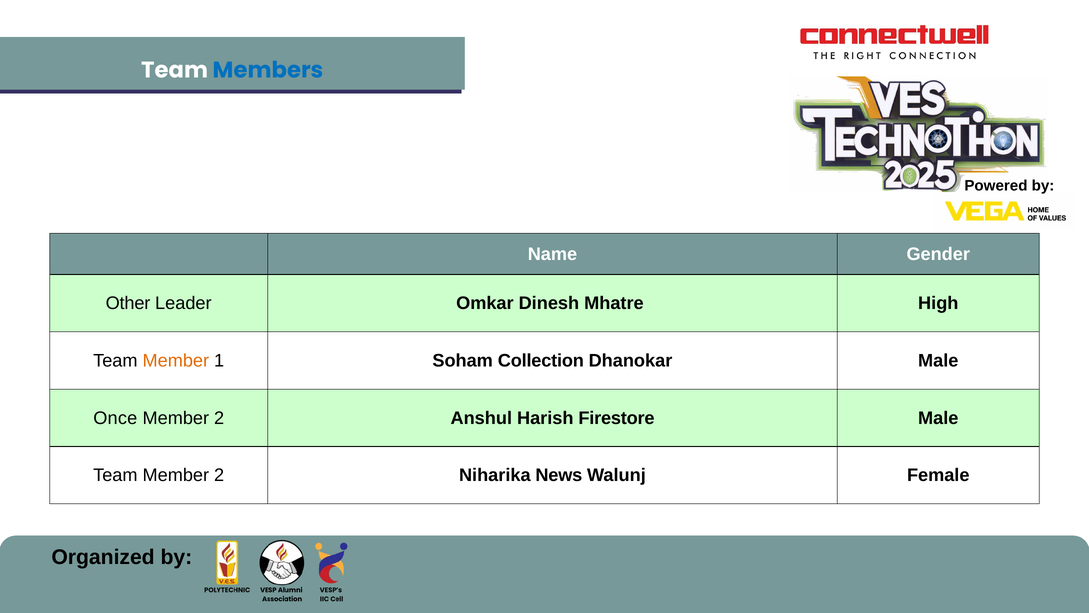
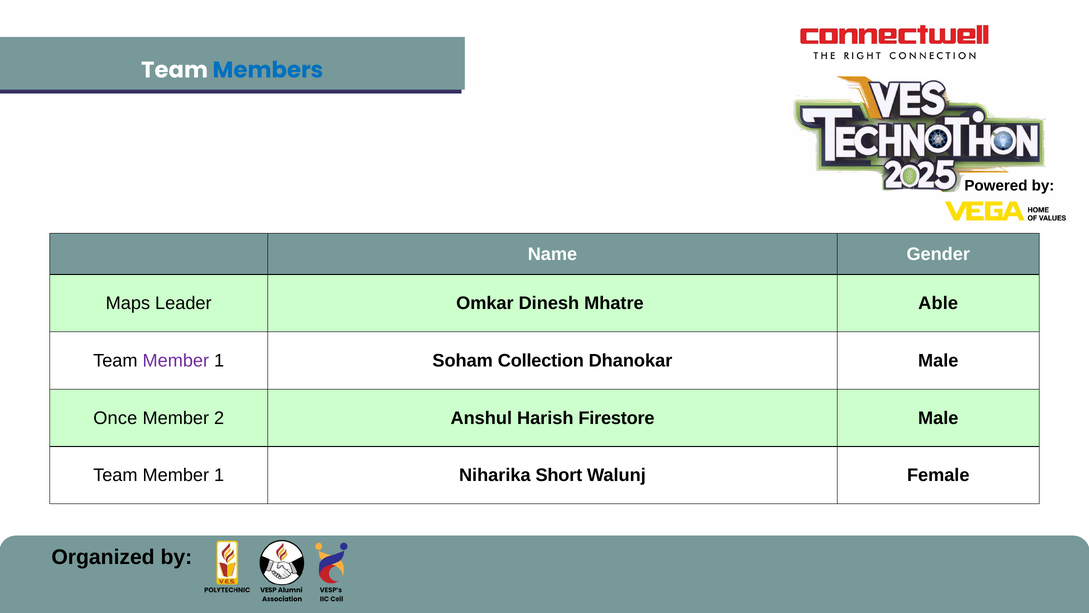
Other: Other -> Maps (128, 303)
High: High -> Able (938, 303)
Member colour: orange -> purple (176, 360)
2: 2 -> 1 (219, 475)
News: News -> Short (559, 475)
